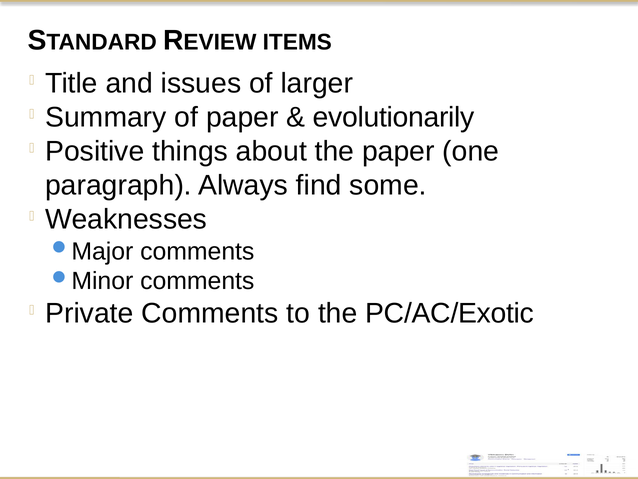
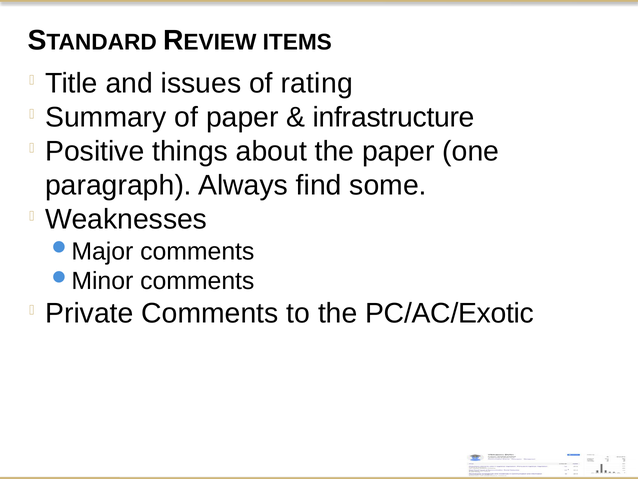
larger: larger -> rating (317, 83)
evolutionarily: evolutionarily -> infrastructure (394, 117)
